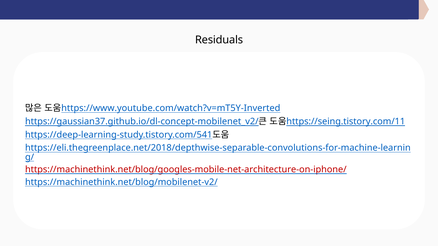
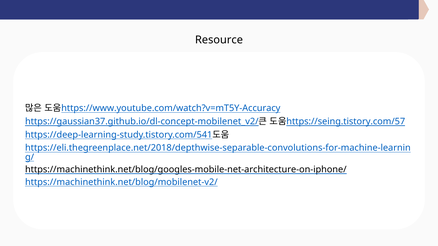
Residuals: Residuals -> Resource (219, 40)
https://www.youtube.com/watch?v=mT5Y-Inverted: https://www.youtube.com/watch?v=mT5Y-Inverted -> https://www.youtube.com/watch?v=mT5Y-Accuracy (171, 108)
https://seing.tistory.com/11: https://seing.tistory.com/11 -> https://seing.tistory.com/57 (346, 122)
https://machinethink.net/blog/googles-mobile-net-architecture-on-iphone/ colour: red -> black (186, 170)
